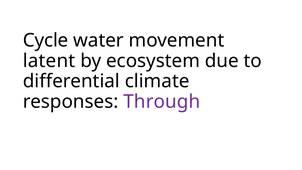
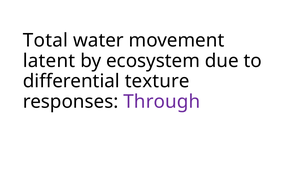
Cycle: Cycle -> Total (45, 40)
climate: climate -> texture (157, 81)
